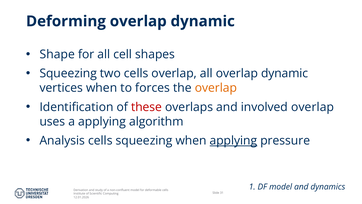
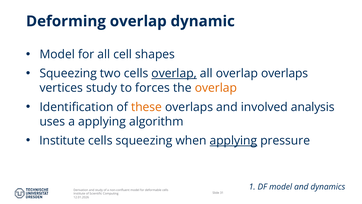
Shape: Shape -> Model (57, 54)
overlap underline: none -> present (174, 73)
all overlap dynamic: dynamic -> overlaps (285, 73)
vertices when: when -> study (102, 88)
these colour: red -> orange (147, 107)
involved overlap: overlap -> analysis (313, 107)
Analysis: Analysis -> Institute (62, 140)
